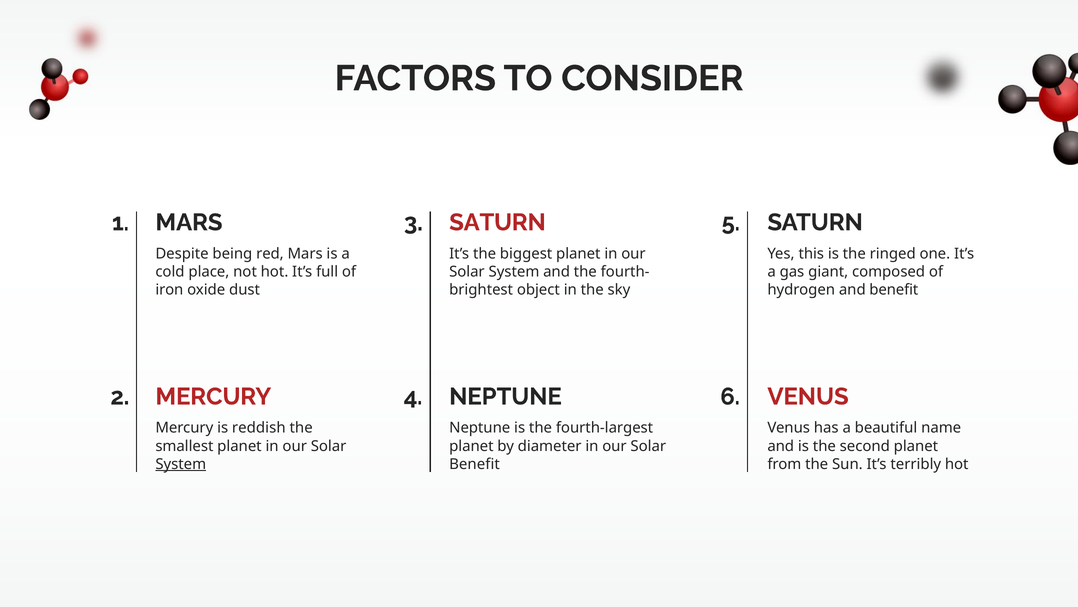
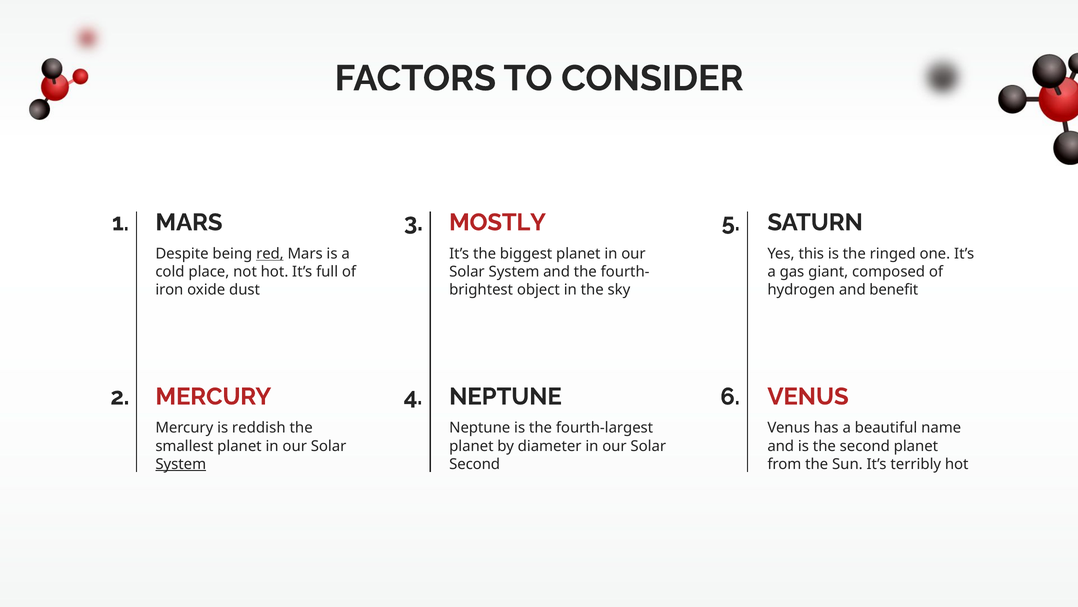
MARS SATURN: SATURN -> MOSTLY (497, 222)
red underline: none -> present (270, 254)
Benefit: Benefit -> Second (475, 464)
